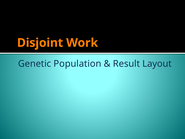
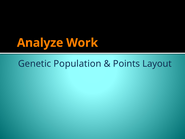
Disjoint: Disjoint -> Analyze (40, 43)
Result: Result -> Points (126, 64)
